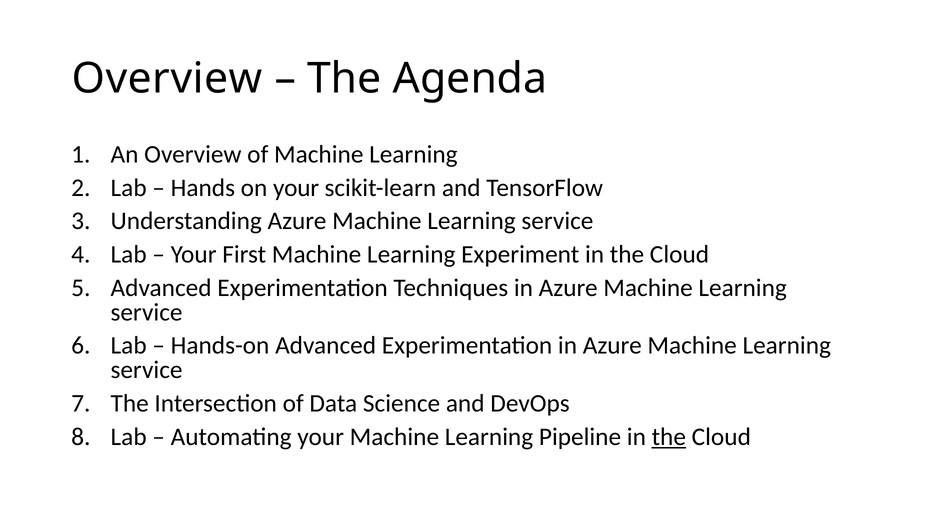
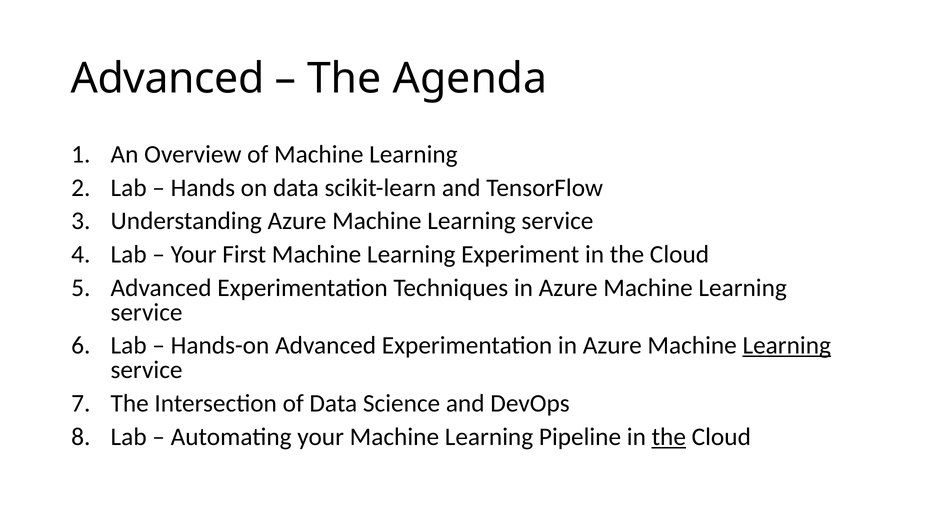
Overview: Overview -> Advanced (168, 78)
on your: your -> data (296, 188)
Learning underline: none -> present (787, 346)
